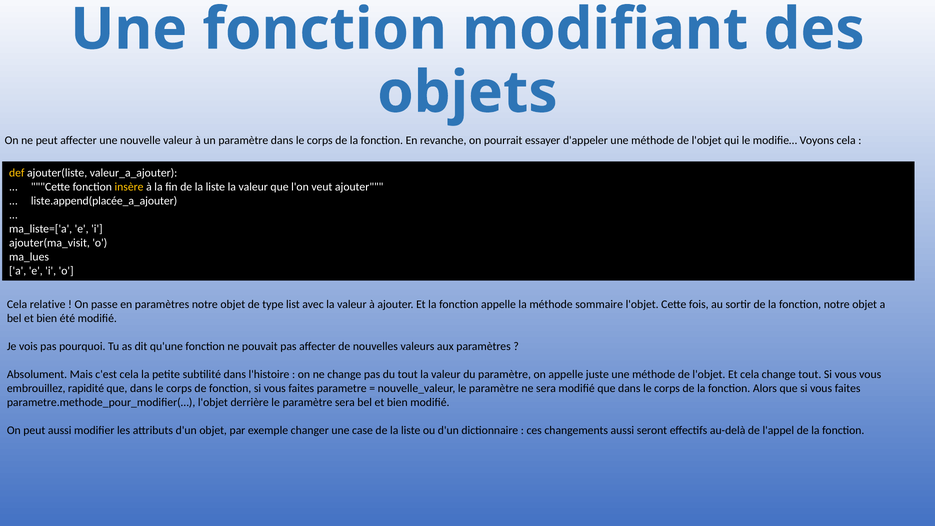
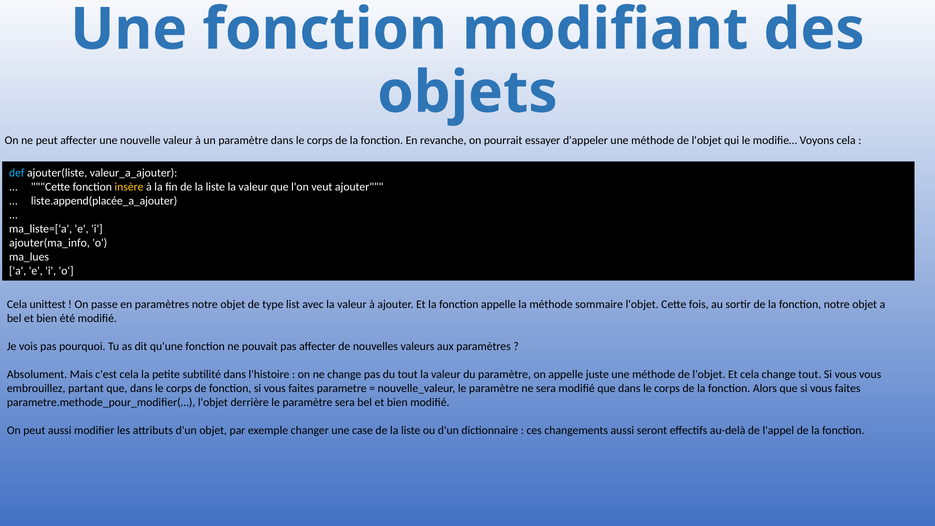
def colour: yellow -> light blue (17, 173)
ajouter(ma_visit: ajouter(ma_visit -> ajouter(ma_info (49, 243)
relative: relative -> unittest (48, 304)
rapidité: rapidité -> partant (86, 388)
